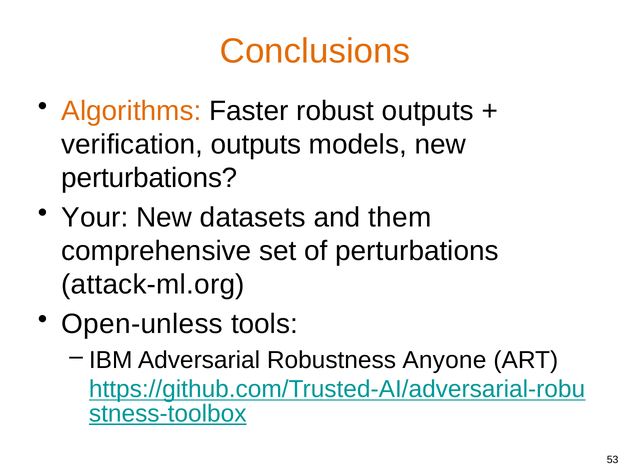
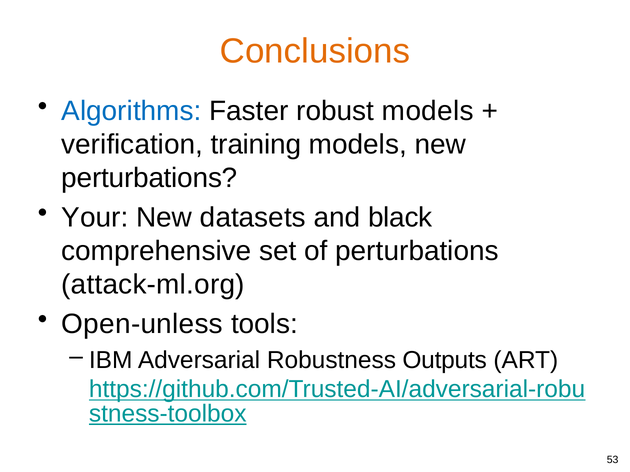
Algorithms colour: orange -> blue (131, 111)
robust outputs: outputs -> models (428, 111)
verification outputs: outputs -> training (256, 145)
them: them -> black (400, 218)
Anyone: Anyone -> Outputs (445, 360)
